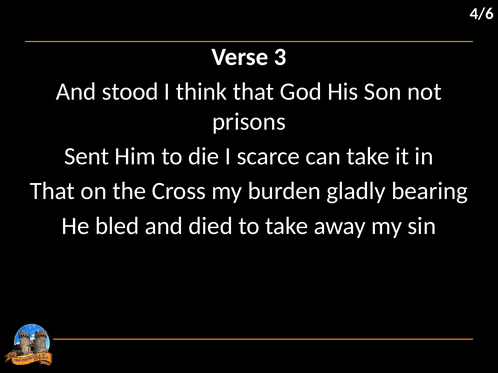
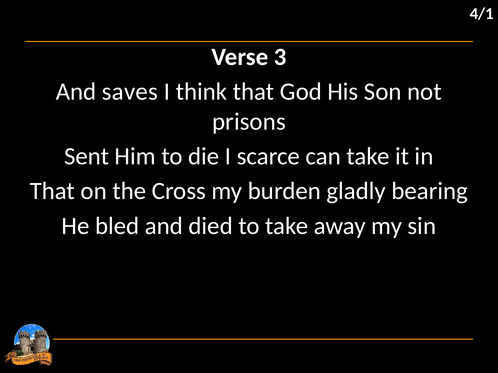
4/6: 4/6 -> 4/1 (482, 14)
stood: stood -> saves (130, 92)
